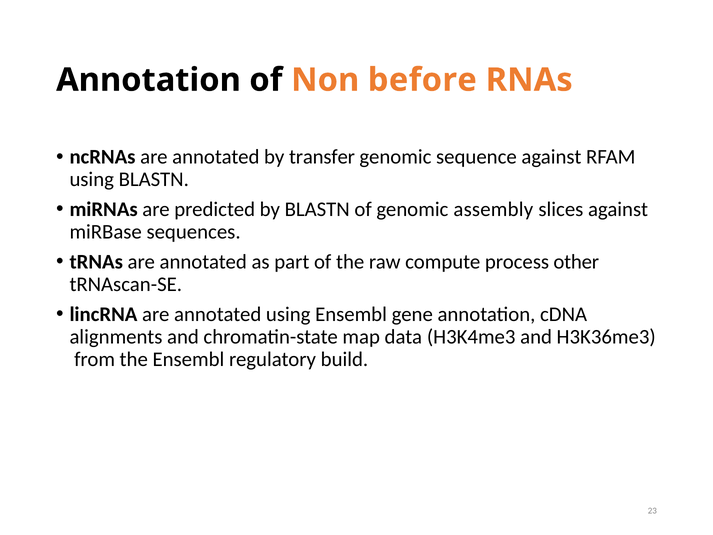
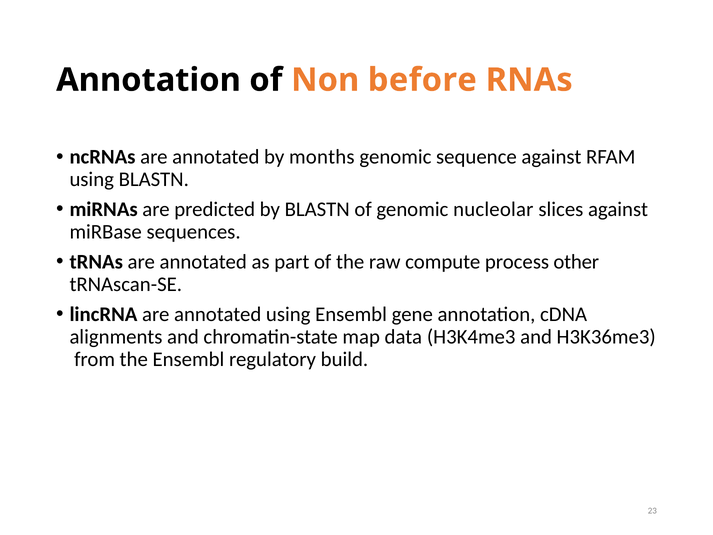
transfer: transfer -> months (322, 157)
assembly: assembly -> nucleolar (493, 209)
